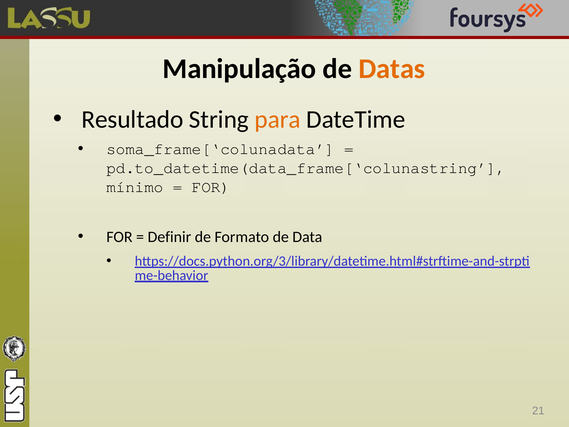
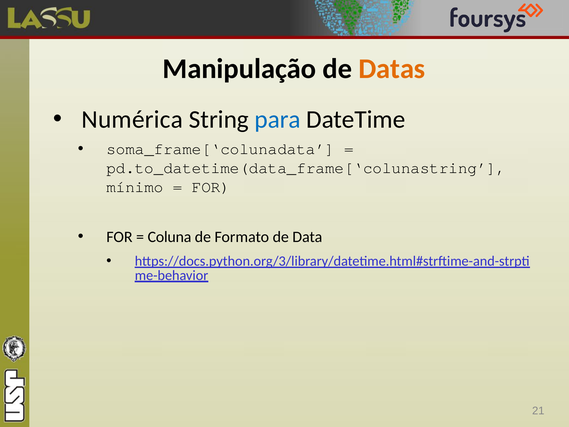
Resultado: Resultado -> Numérica (132, 119)
para colour: orange -> blue (278, 119)
Definir: Definir -> Coluna (169, 237)
